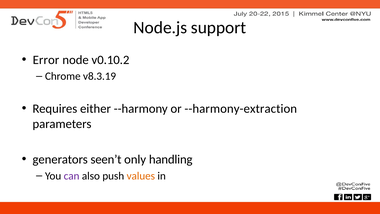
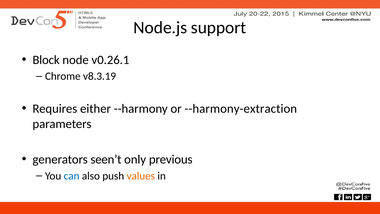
Error: Error -> Block (46, 60)
v0.10.2: v0.10.2 -> v0.26.1 (110, 60)
handling: handling -> previous (171, 159)
can colour: purple -> blue (72, 176)
